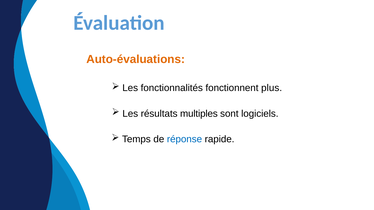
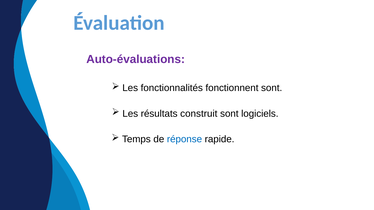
Auto-évaluations colour: orange -> purple (136, 59)
fonctionnent plus: plus -> sont (272, 88)
multiples: multiples -> construit (199, 114)
